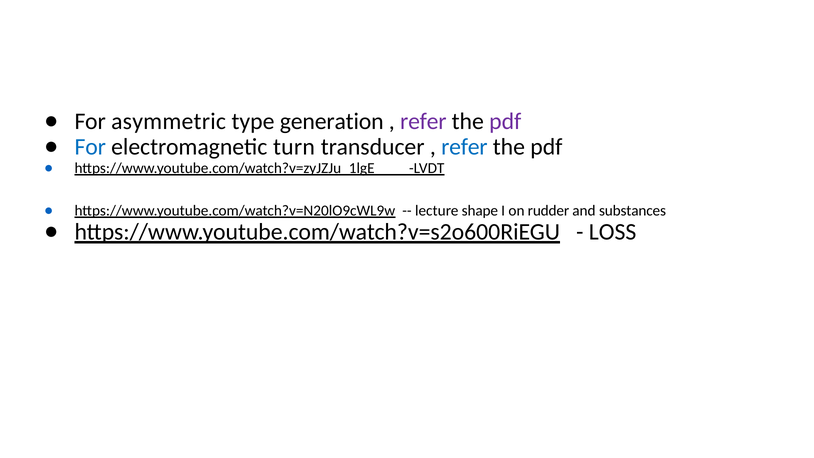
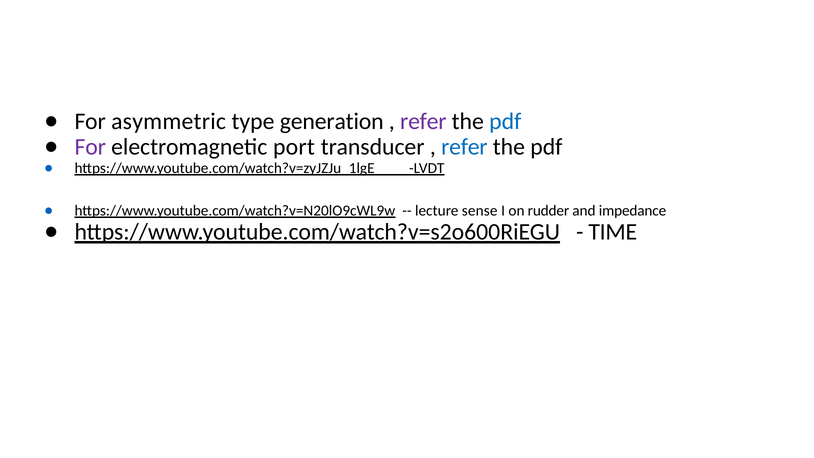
pdf colour: purple -> blue (505, 121)
For colour: blue -> purple (90, 147)
turn: turn -> port (294, 147)
shape: shape -> sense (480, 211)
substances: substances -> impedance (633, 211)
LOSS: LOSS -> TIME (613, 232)
